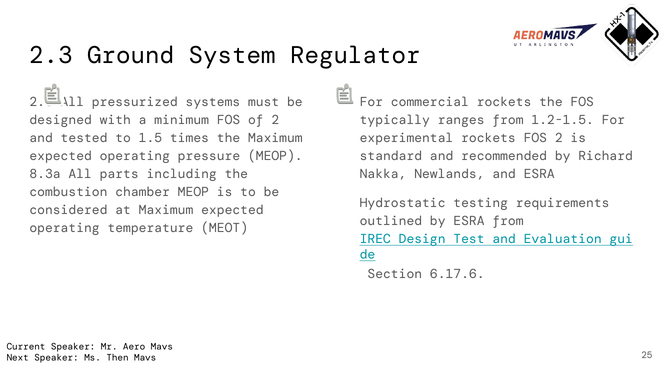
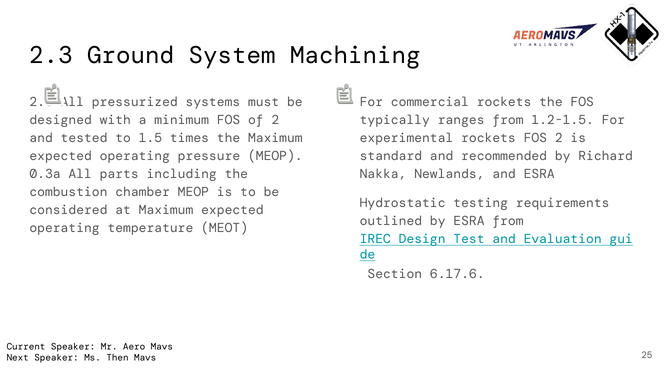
Regulator: Regulator -> Machining (355, 55)
8.3a: 8.3a -> 0.3a (45, 174)
